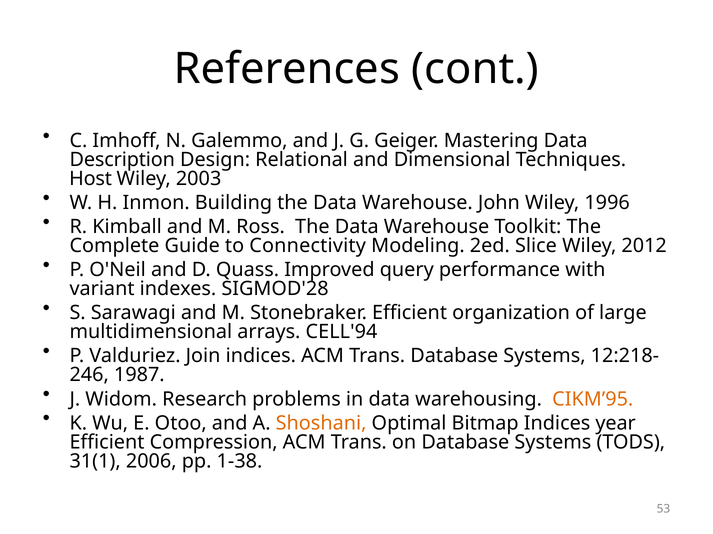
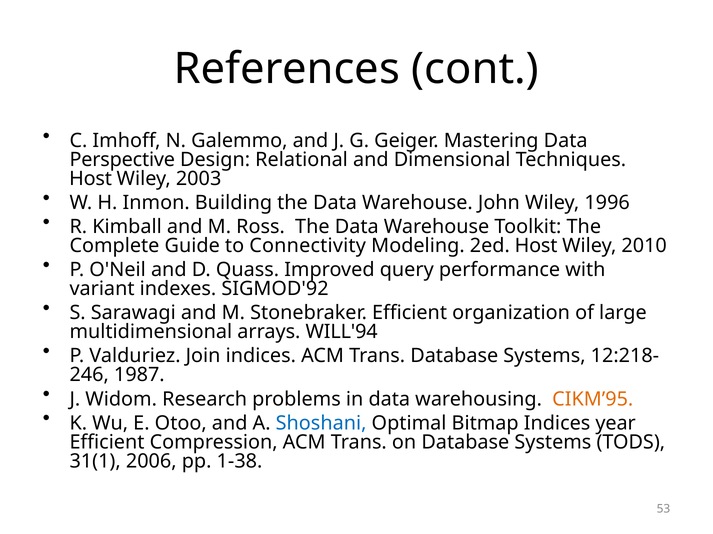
Description: Description -> Perspective (122, 160)
2ed Slice: Slice -> Host (536, 246)
2012: 2012 -> 2010 (644, 246)
SIGMOD'28: SIGMOD'28 -> SIGMOD'92 (275, 289)
CELL'94: CELL'94 -> WILL'94 (342, 332)
Shoshani colour: orange -> blue (321, 424)
